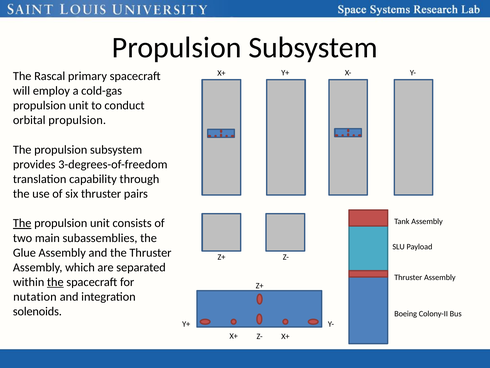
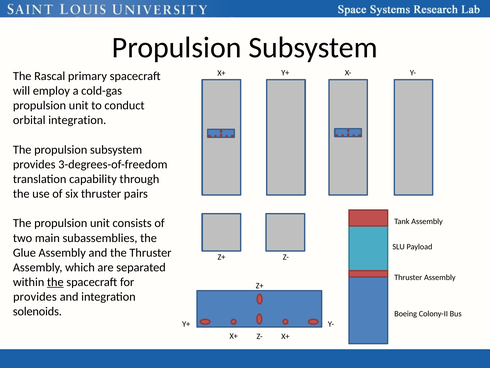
orbital propulsion: propulsion -> integration (77, 120)
The underline: present -> none (22, 223)
nutation: nutation -> provides (35, 296)
